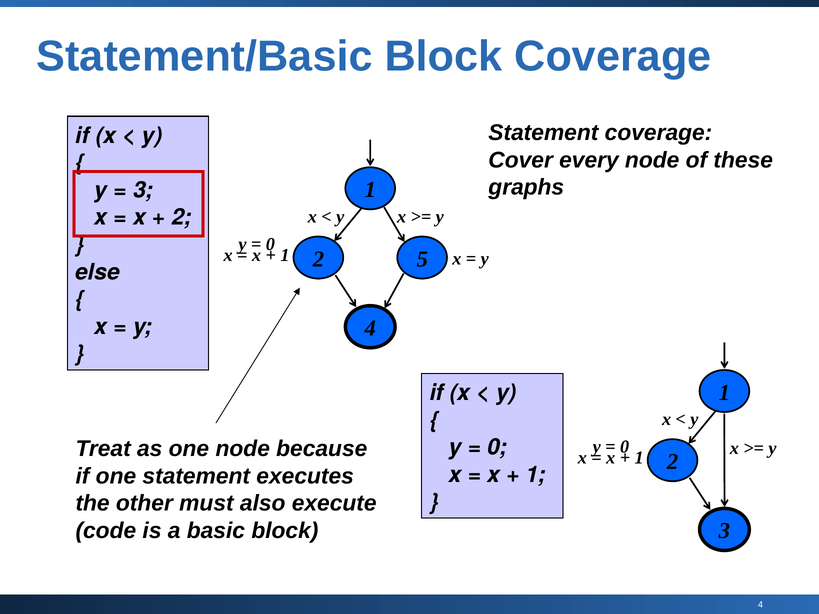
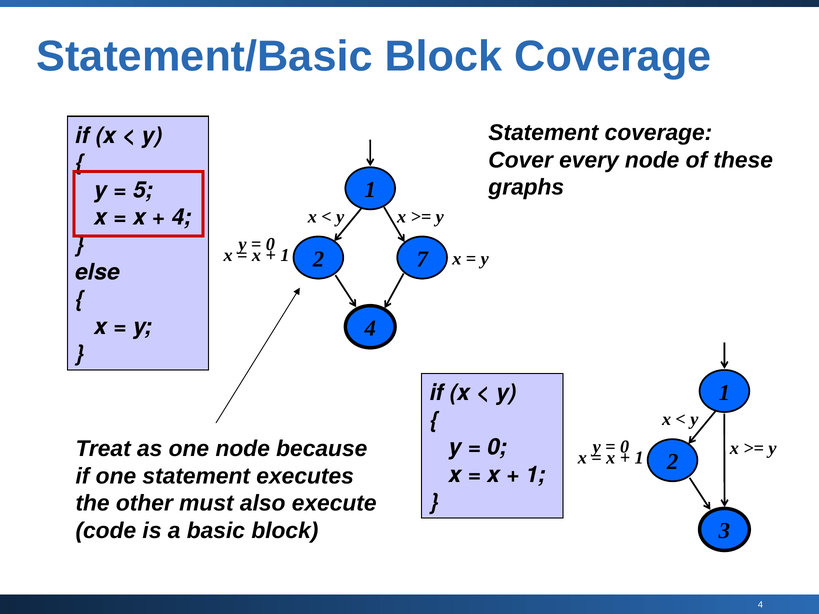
3: 3 -> 5 (143, 190)
2: 2 -> 4 (182, 218)
5: 5 -> 7 (422, 259)
